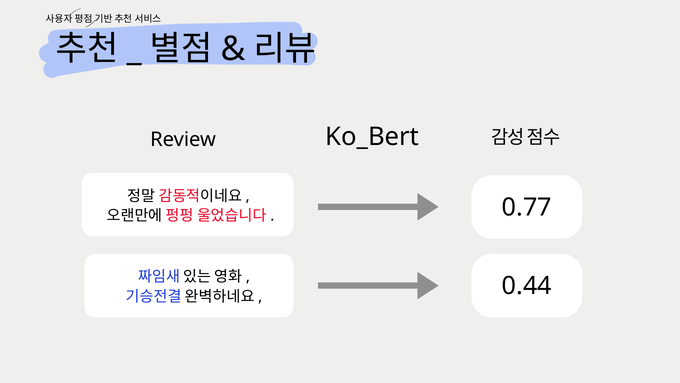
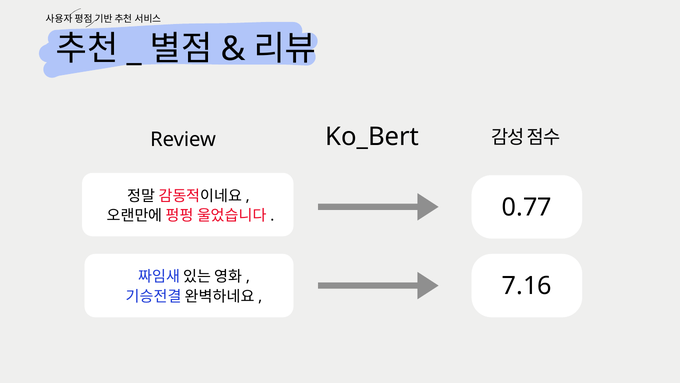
0.44: 0.44 -> 7.16 (527, 286)
